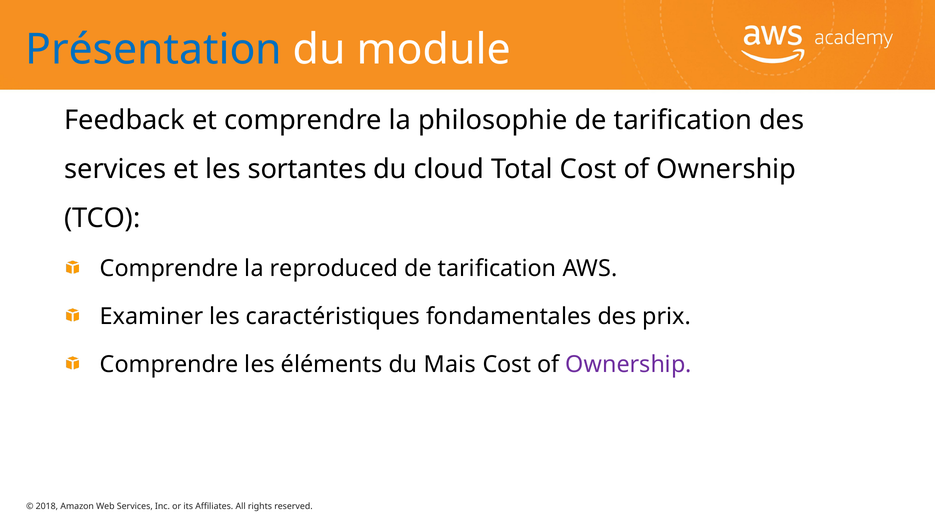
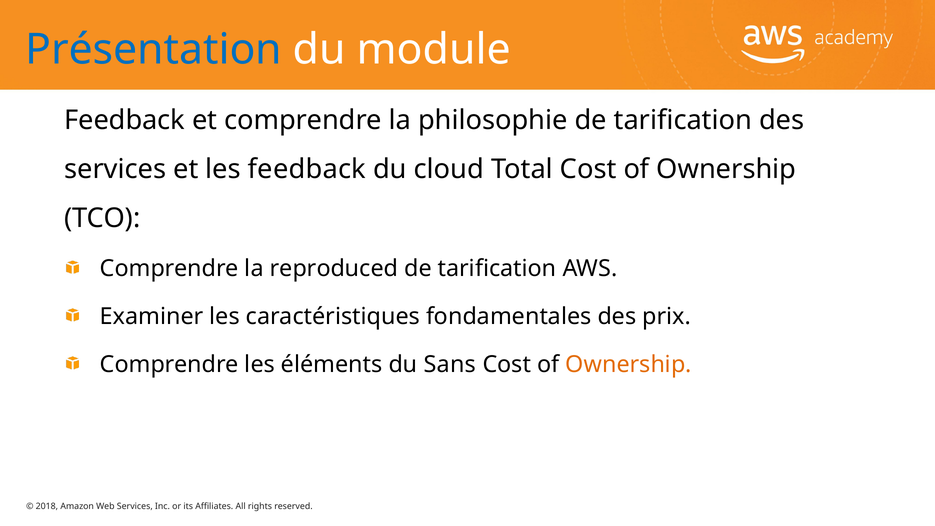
les sortantes: sortantes -> feedback (307, 169)
Mais: Mais -> Sans (450, 364)
Ownership colour: purple -> orange (629, 364)
